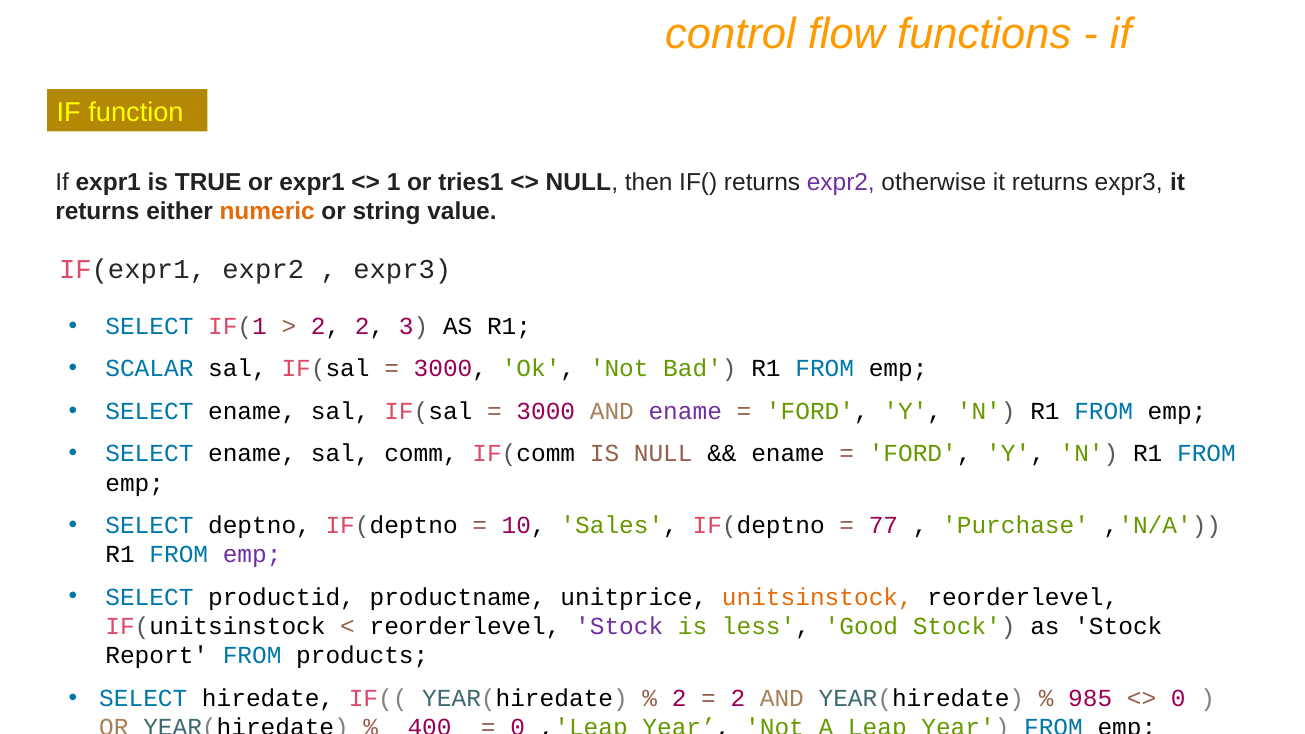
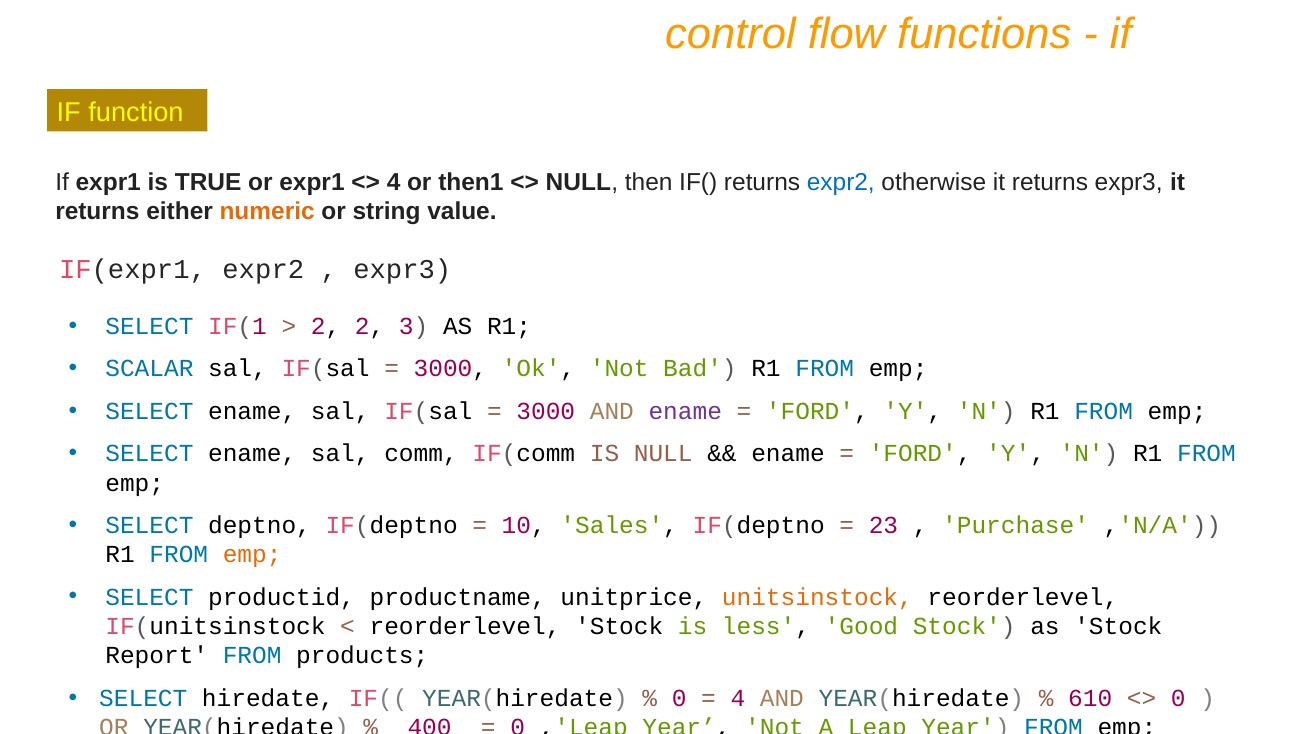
1: 1 -> 4 (394, 182)
tries1: tries1 -> then1 (471, 182)
expr2 colour: purple -> blue (841, 182)
77: 77 -> 23 (883, 525)
emp colour: purple -> orange (252, 555)
Stock colour: purple -> black (619, 627)
2: 2 -> 0 (679, 698)
2: 2 -> 4 (738, 698)
985: 985 -> 610 (1090, 698)
